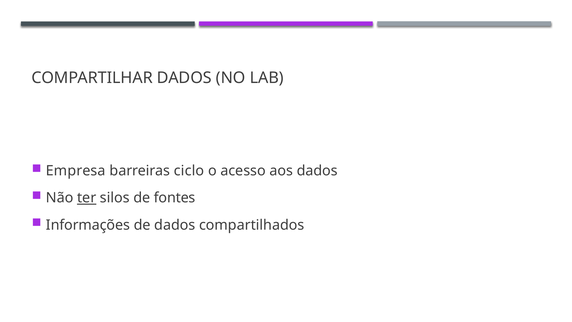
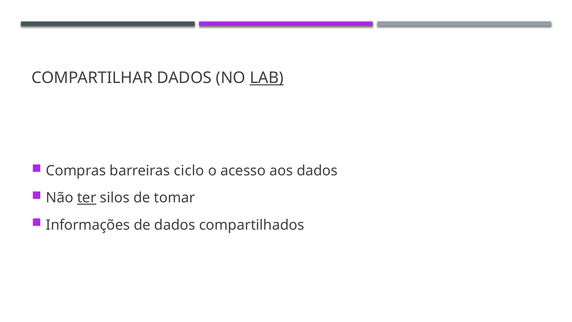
LAB underline: none -> present (267, 78)
Empresa: Empresa -> Compras (76, 171)
fontes: fontes -> tomar (175, 198)
